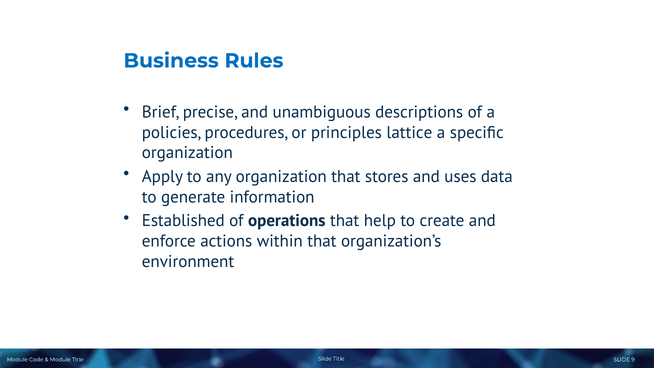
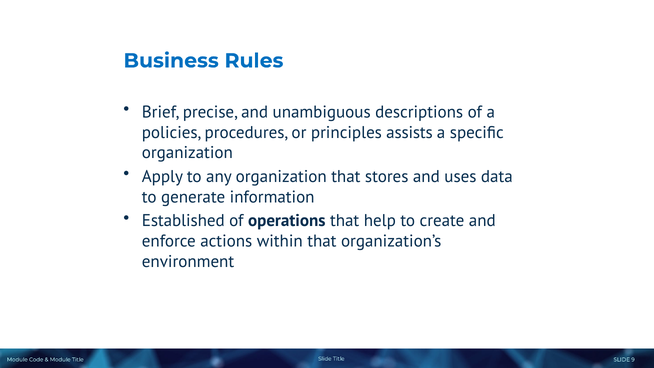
lattice: lattice -> assists (409, 132)
